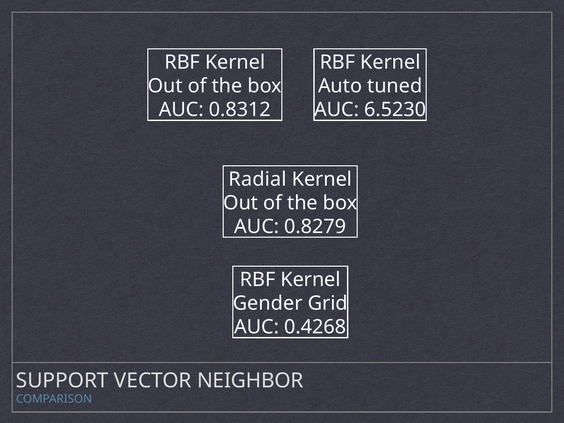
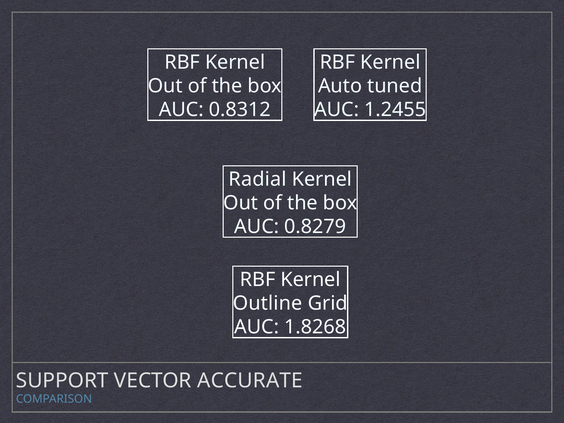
6.5230: 6.5230 -> 1.2455 (395, 110)
Gender: Gender -> Outline (268, 303)
0.4268: 0.4268 -> 1.8268 (315, 327)
NEIGHBOR: NEIGHBOR -> ACCURATE (250, 381)
